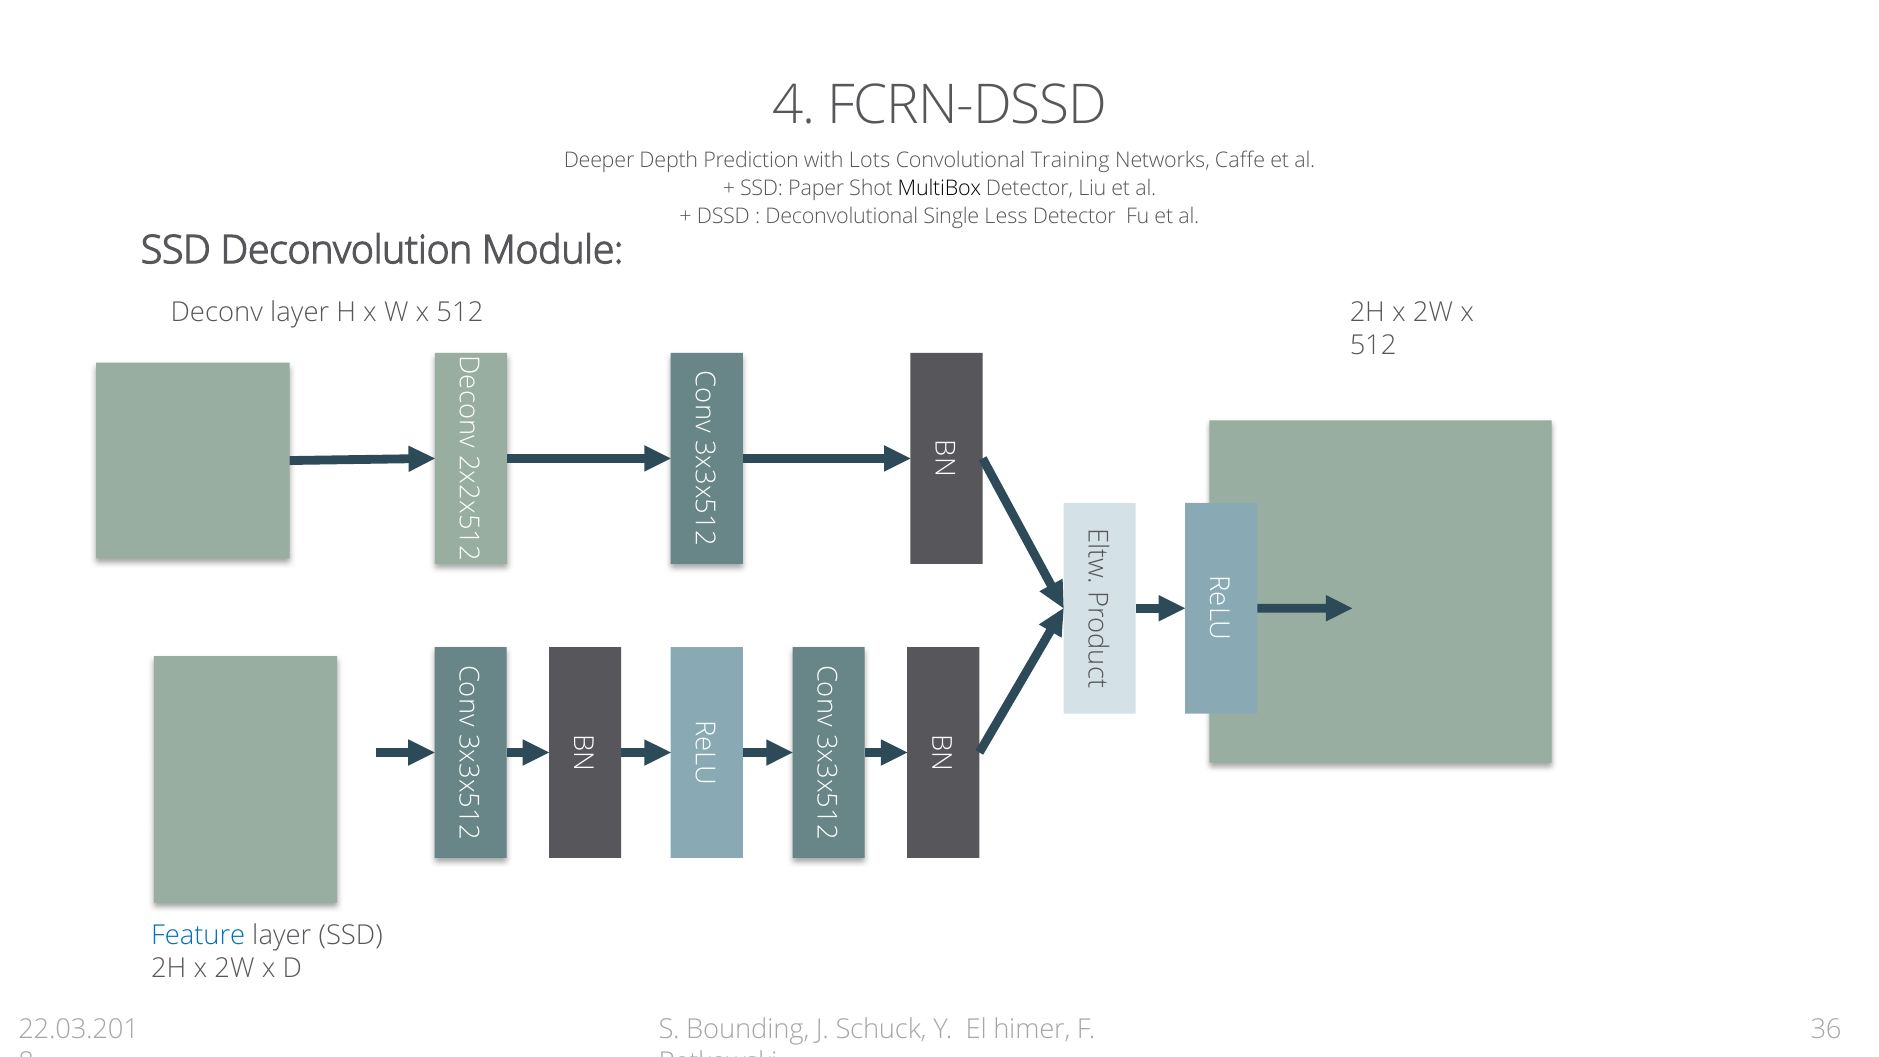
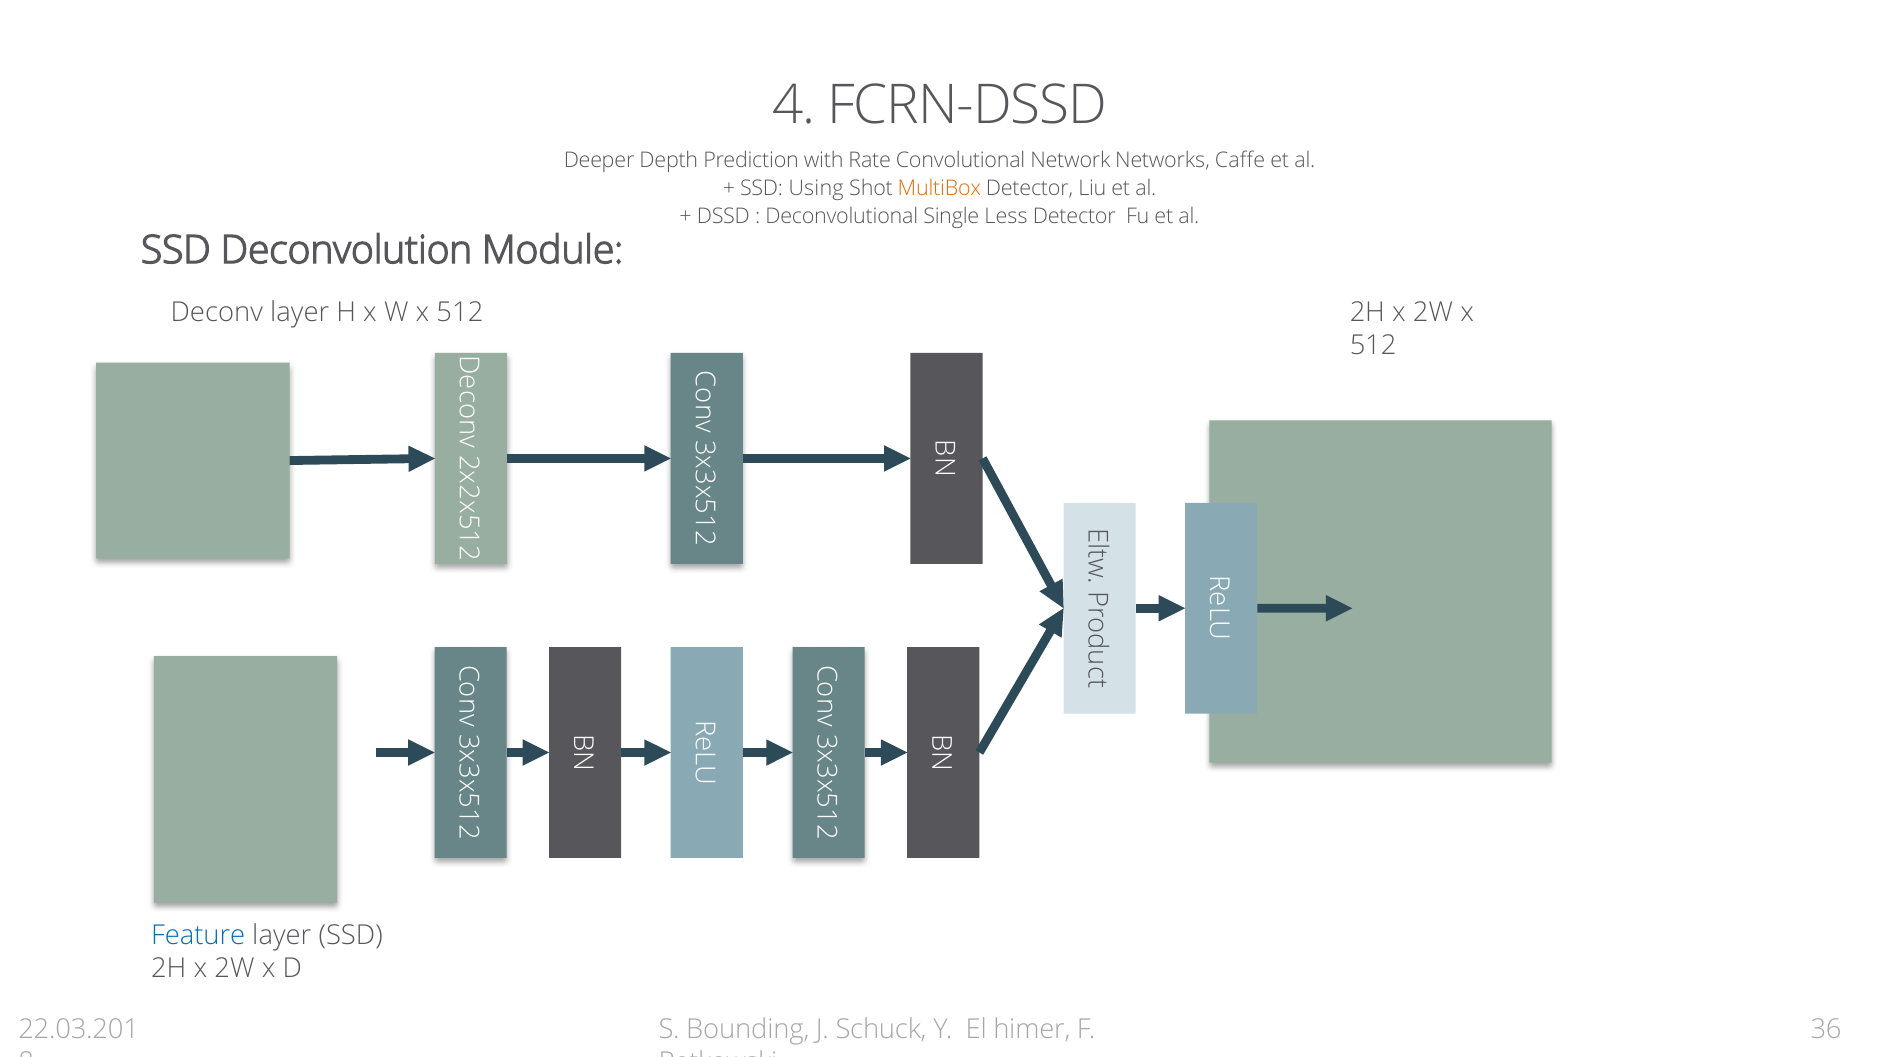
Lots: Lots -> Rate (870, 160)
Training: Training -> Network (1070, 160)
Paper: Paper -> Using (816, 188)
MultiBox colour: black -> orange (939, 188)
